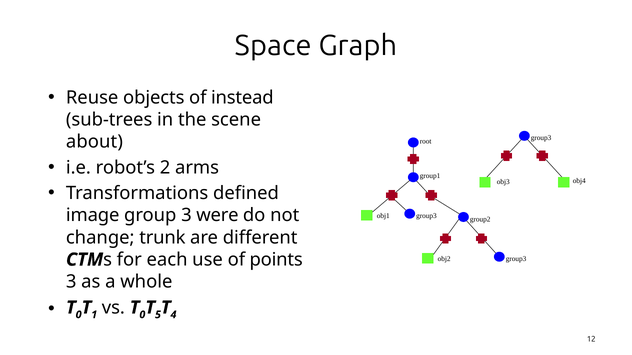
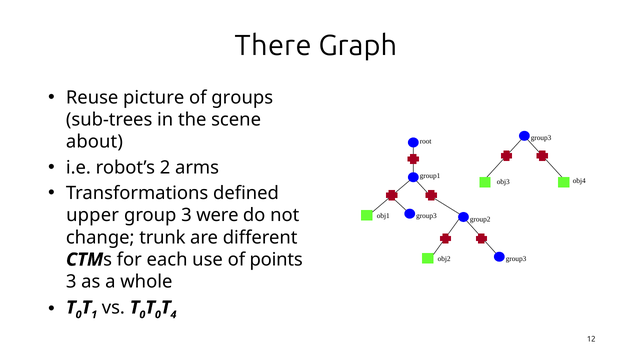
Space: Space -> There (273, 46)
objects: objects -> picture (154, 98)
instead: instead -> groups (242, 98)
image: image -> upper (93, 216)
5: 5 -> 0 (158, 315)
